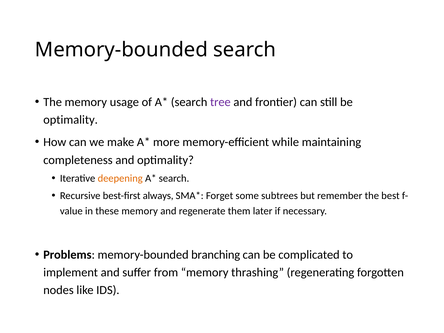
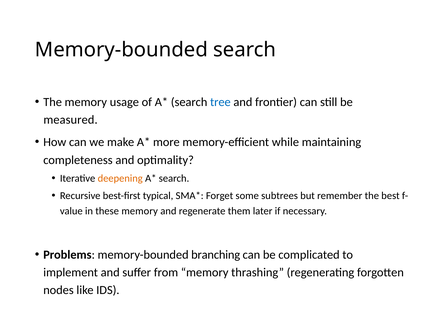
tree colour: purple -> blue (220, 102)
optimality: optimality -> measured (71, 120)
always: always -> typical (158, 196)
